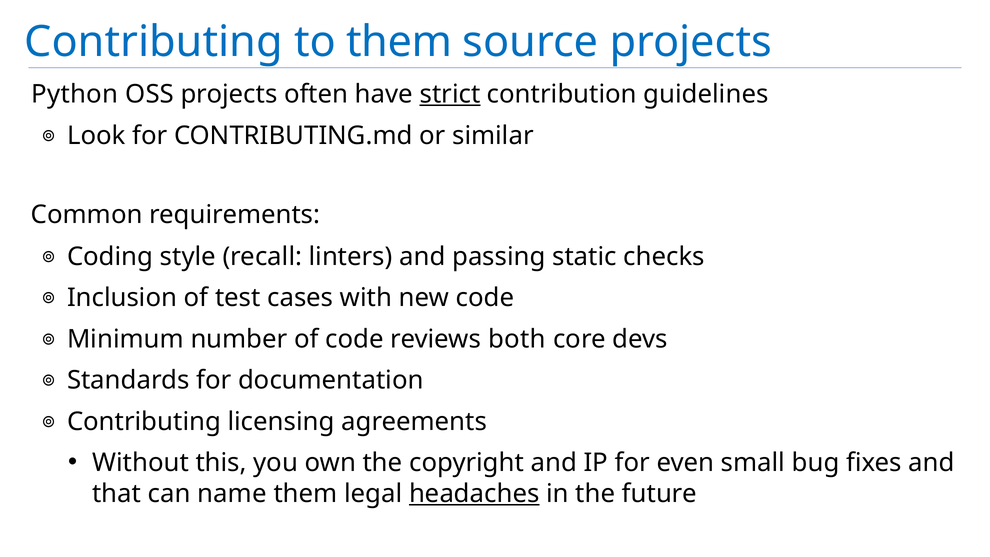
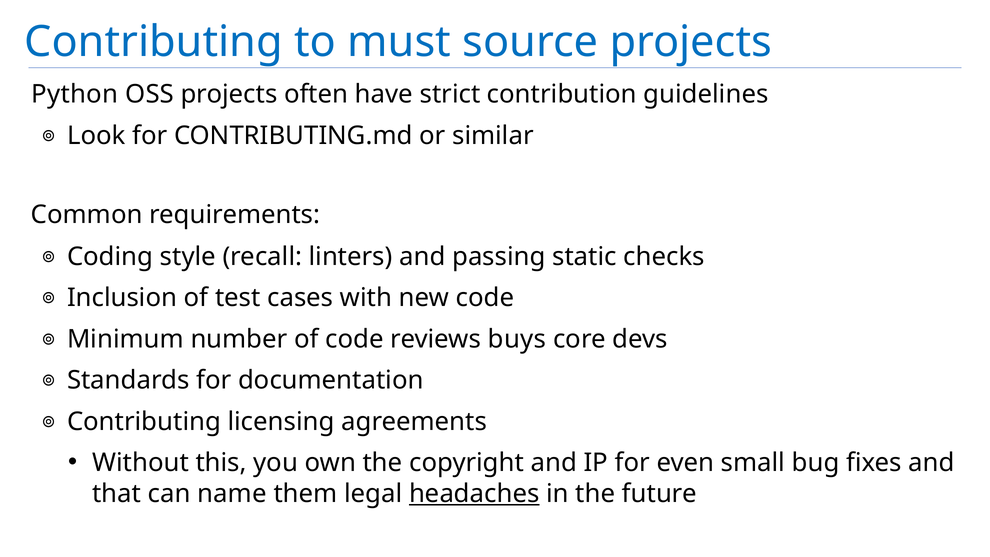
to them: them -> must (399, 42)
strict underline: present -> none (450, 94)
both: both -> buys (517, 339)
